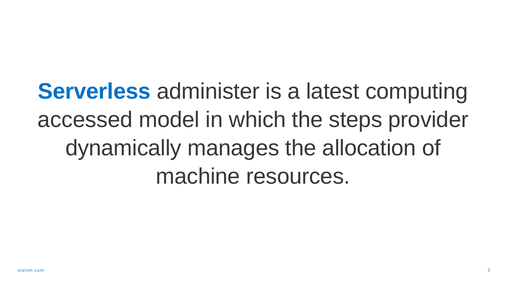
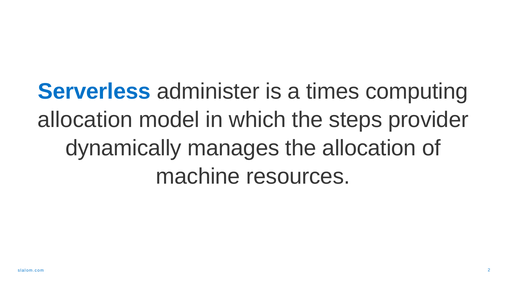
latest: latest -> times (333, 92)
accessed: accessed -> allocation (85, 120)
